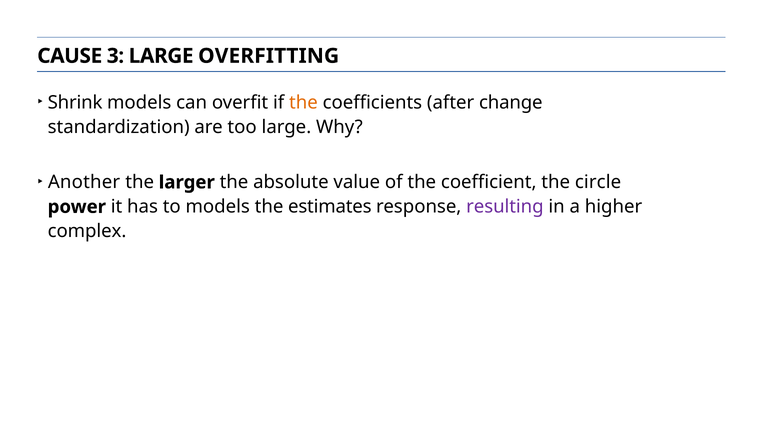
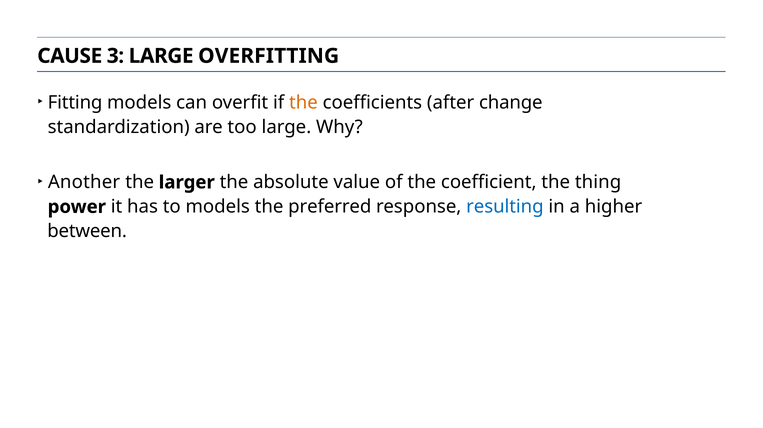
Shrink: Shrink -> Fitting (75, 103)
circle: circle -> thing (598, 182)
estimates: estimates -> preferred (330, 207)
resulting colour: purple -> blue (505, 207)
complex: complex -> between (87, 232)
